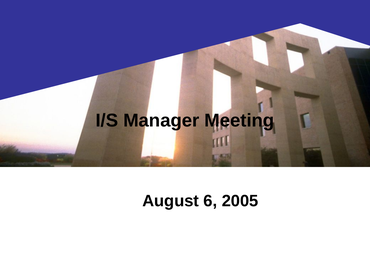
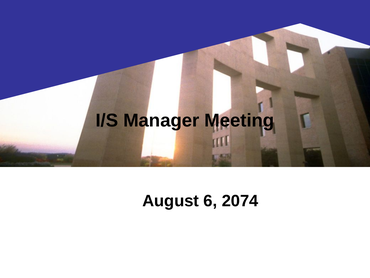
2005: 2005 -> 2074 (240, 201)
